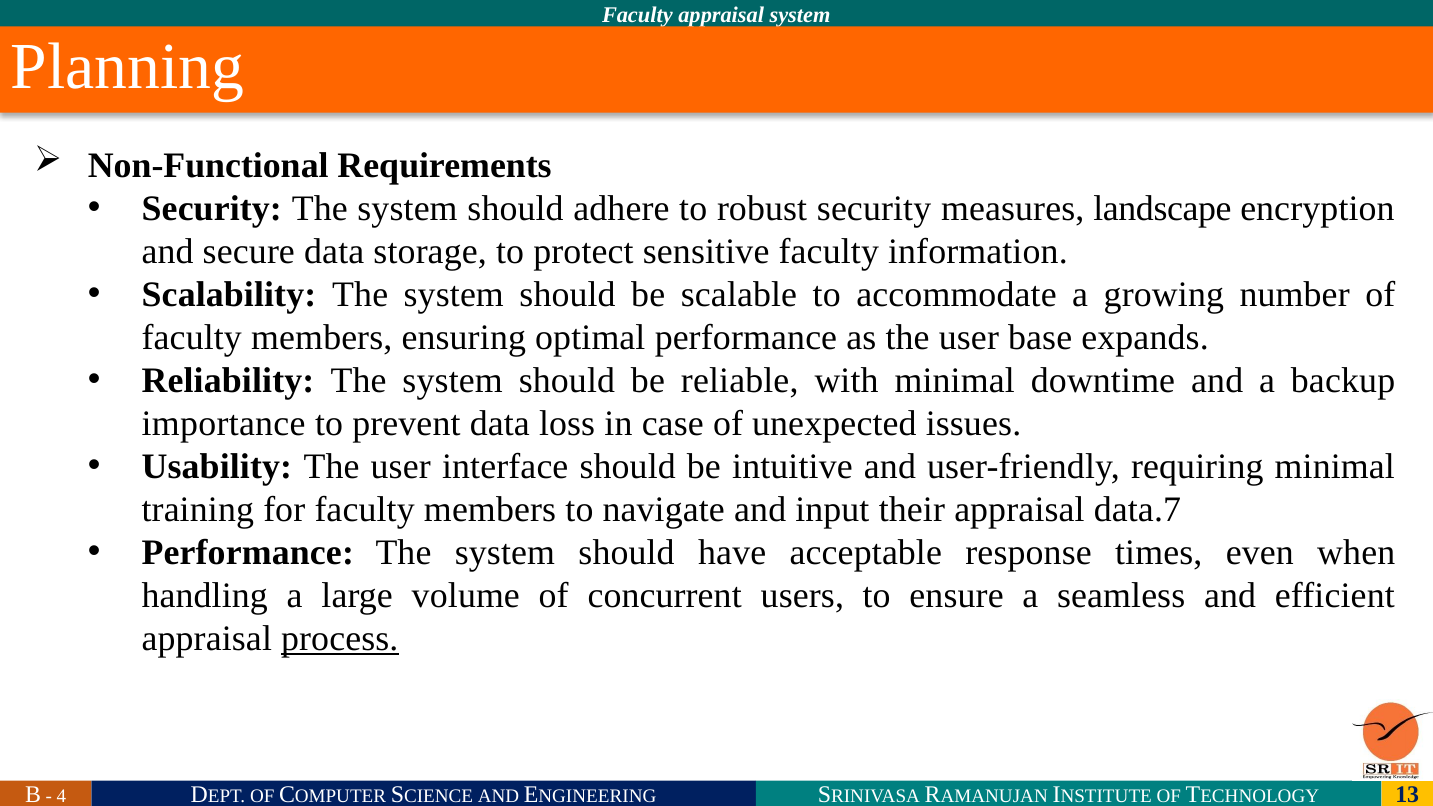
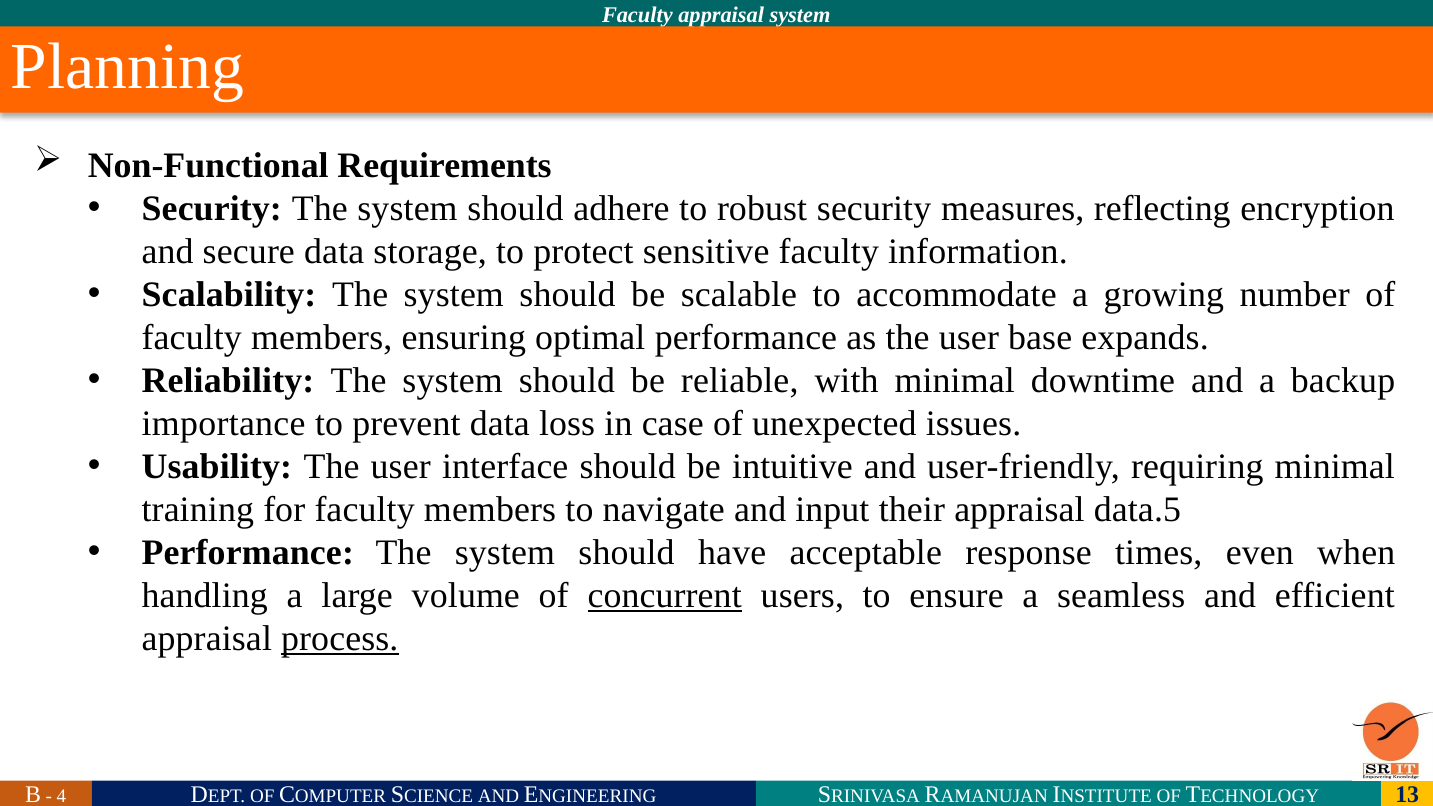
landscape: landscape -> reflecting (1162, 209)
data.7: data.7 -> data.5 (1137, 510)
concurrent underline: none -> present (665, 596)
